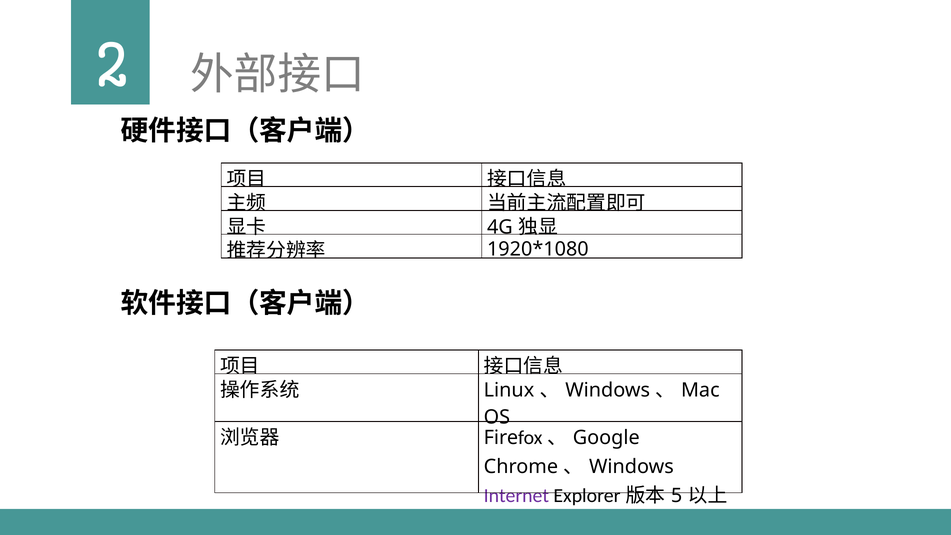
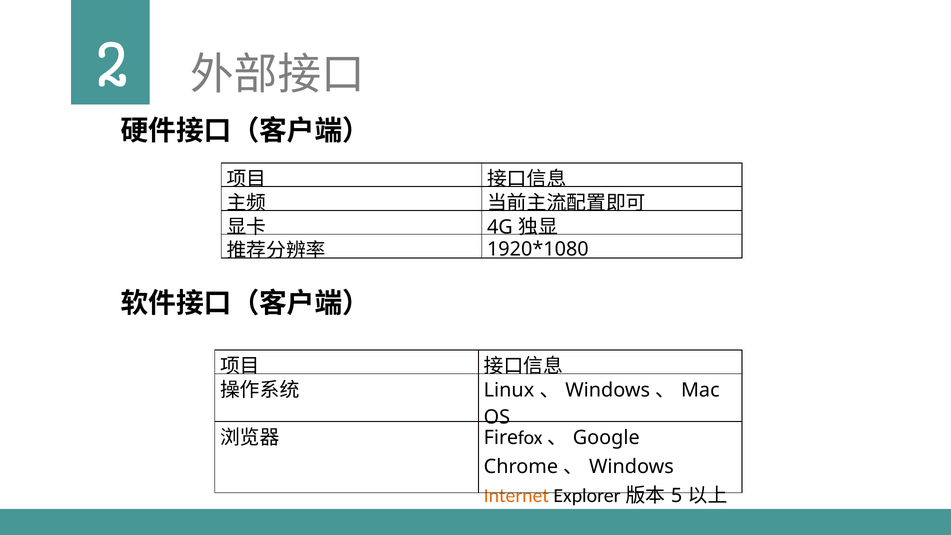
Internet colour: purple -> orange (516, 496)
